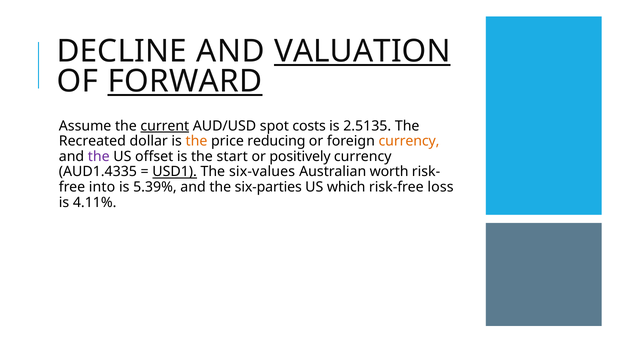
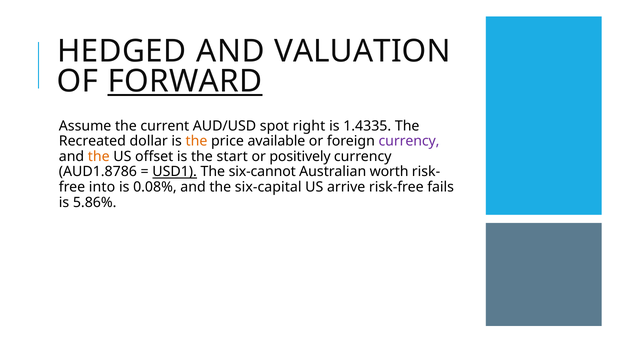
DECLINE: DECLINE -> HEDGED (122, 51)
VALUATION underline: present -> none (362, 51)
current underline: present -> none (165, 126)
costs: costs -> right (309, 126)
2.5135: 2.5135 -> 1.4335 (367, 126)
reducing: reducing -> available (276, 141)
currency colour: orange -> purple (409, 141)
the colour: purple -> orange (99, 156)
AUD1.4335: AUD1.4335 -> AUD1.8786 (98, 172)
six-values: six-values -> six-cannot (262, 172)
5.39%: 5.39% -> 0.08% (155, 187)
six-parties: six-parties -> six-capital (268, 187)
which: which -> arrive (346, 187)
loss: loss -> fails (441, 187)
4.11%: 4.11% -> 5.86% (95, 202)
